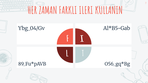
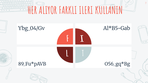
ZAMAN: ZAMAN -> ALIYOR (48, 11)
